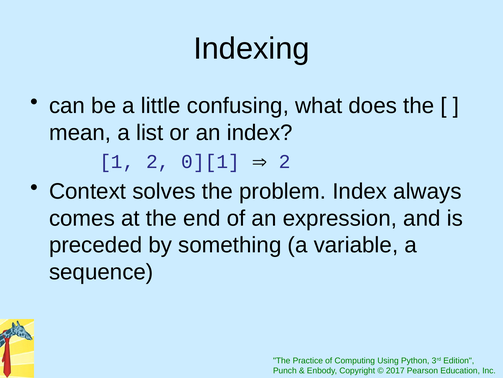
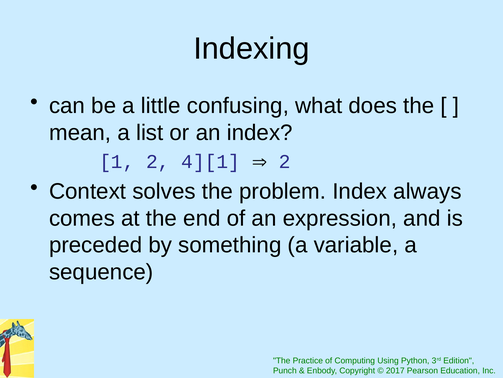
0][1: 0][1 -> 4][1 (211, 161)
